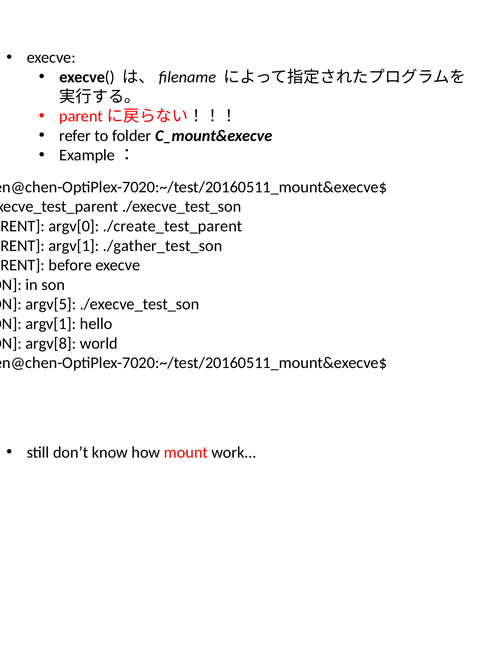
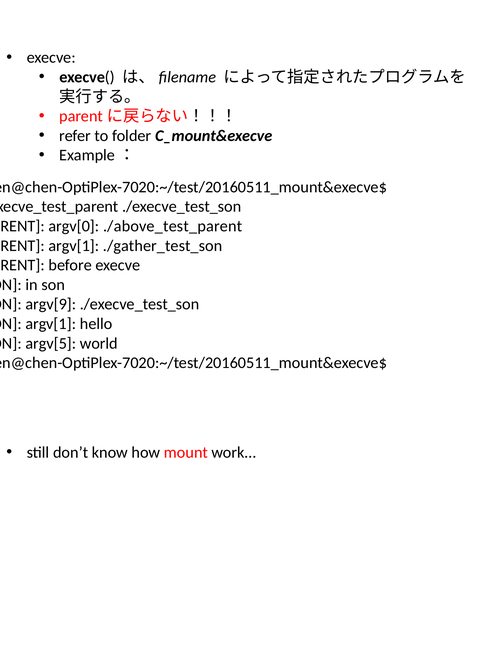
./create_test_parent: ./create_test_parent -> ./above_test_parent (173, 226)
argv[5: argv[5 -> argv[9 (51, 304)
argv[8: argv[8 -> argv[5 (51, 343)
